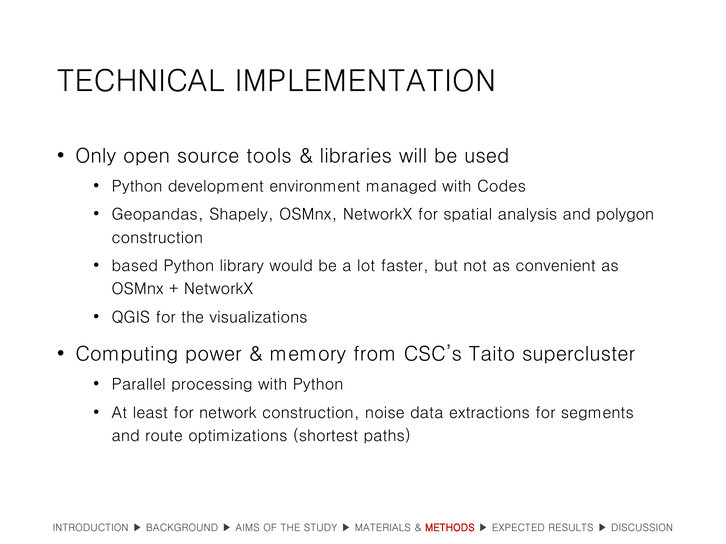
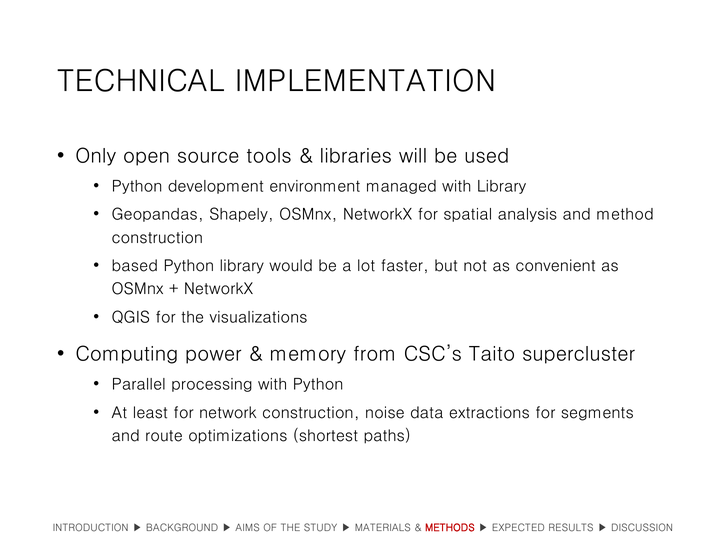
with Codes: Codes -> Library (502, 187)
polygon: polygon -> method (625, 215)
